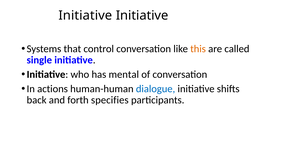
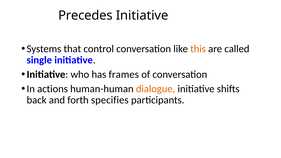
Initiative: Initiative -> Precedes (85, 15)
mental: mental -> frames (124, 74)
dialogue colour: blue -> orange (156, 89)
